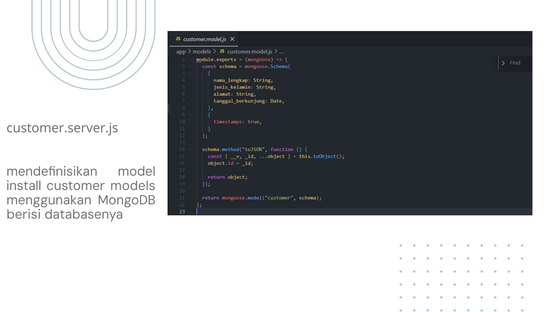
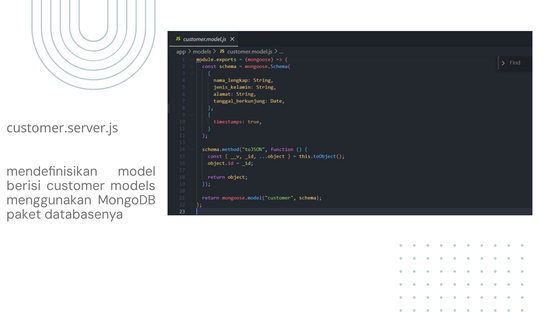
install: install -> berisi (24, 186)
berisi: berisi -> paket (24, 215)
